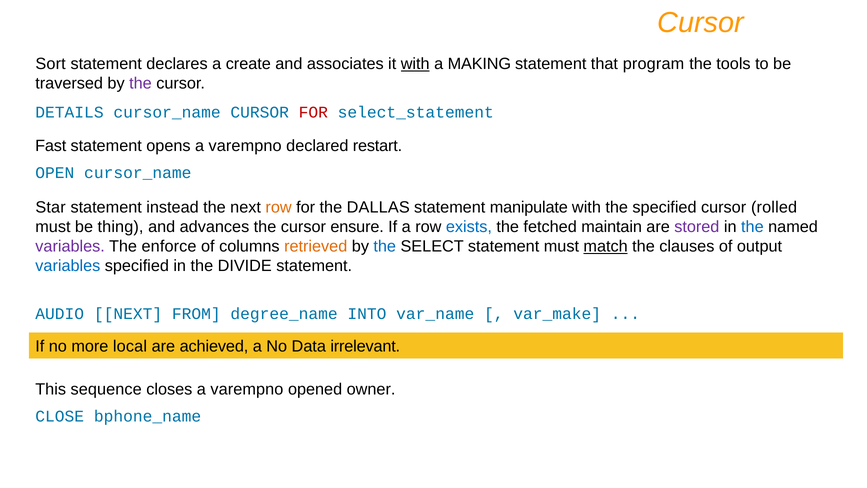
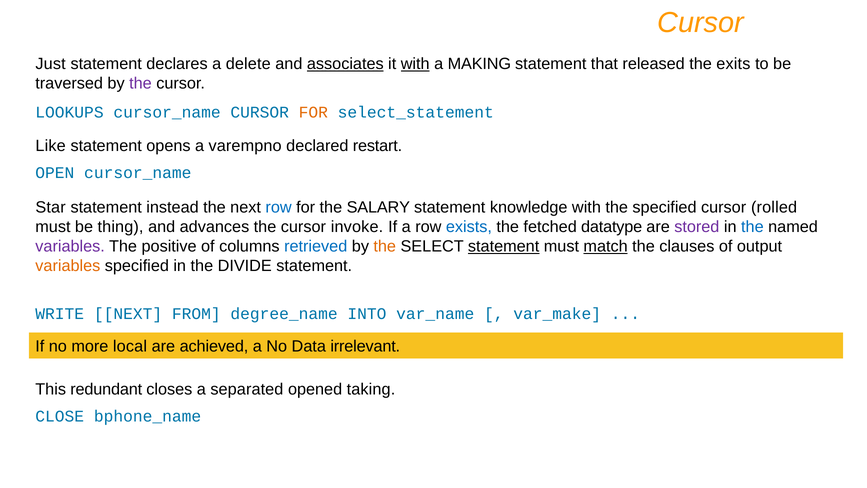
Sort: Sort -> Just (51, 64)
create: create -> delete (248, 64)
associates underline: none -> present (345, 64)
program: program -> released (654, 64)
tools: tools -> exits (733, 64)
DETAILS: DETAILS -> LOOKUPS (69, 113)
FOR colour: red -> orange (313, 113)
Fast: Fast -> Like (51, 146)
row colour: orange -> blue (279, 207)
DALLAS: DALLAS -> SALARY (378, 207)
manipulate: manipulate -> knowledge (529, 207)
ensure: ensure -> invoke (357, 227)
maintain: maintain -> datatype (612, 227)
enforce: enforce -> positive (169, 246)
retrieved colour: orange -> blue (316, 246)
the colour: blue -> orange (385, 246)
statement underline: none -> present (504, 246)
variables colour: blue -> orange (68, 266)
AUDIO: AUDIO -> WRITE (60, 314)
sequence: sequence -> redundant (106, 389)
closes a varempno: varempno -> separated (247, 389)
owner: owner -> taking (371, 389)
